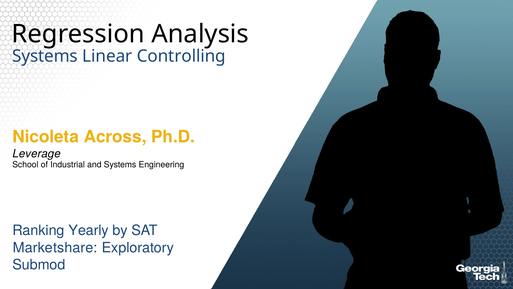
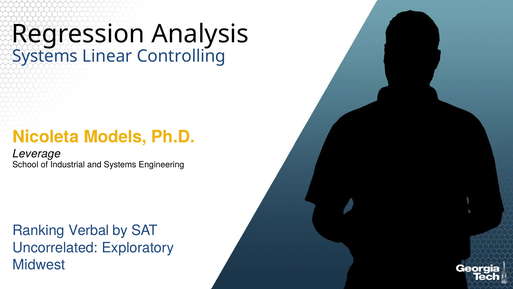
Across: Across -> Models (115, 137)
Yearly: Yearly -> Verbal (89, 230)
Marketshare: Marketshare -> Uncorrelated (55, 247)
Submod: Submod -> Midwest (39, 264)
